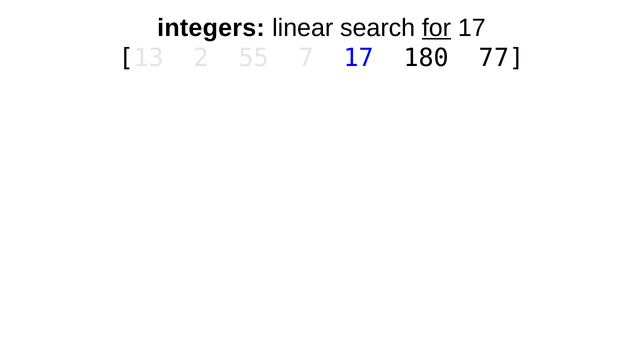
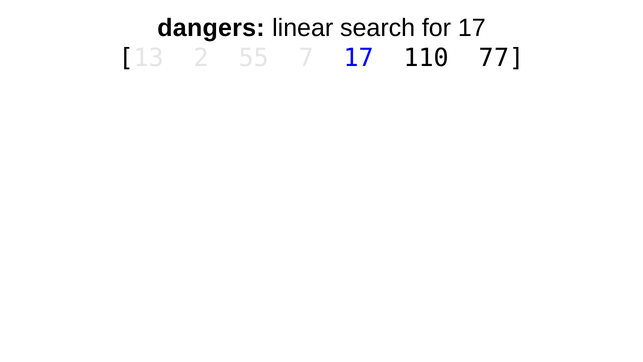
integers: integers -> dangers (211, 28)
for underline: present -> none (436, 28)
180: 180 -> 110 (426, 58)
